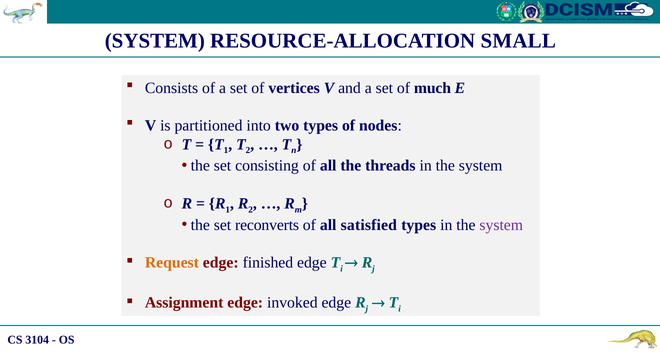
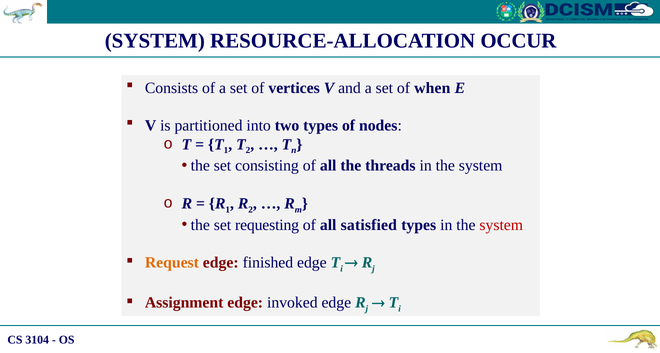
SMALL: SMALL -> OCCUR (518, 41)
much: much -> when (432, 88)
reconverts: reconverts -> requesting (267, 225)
system colour: purple -> red (501, 225)
